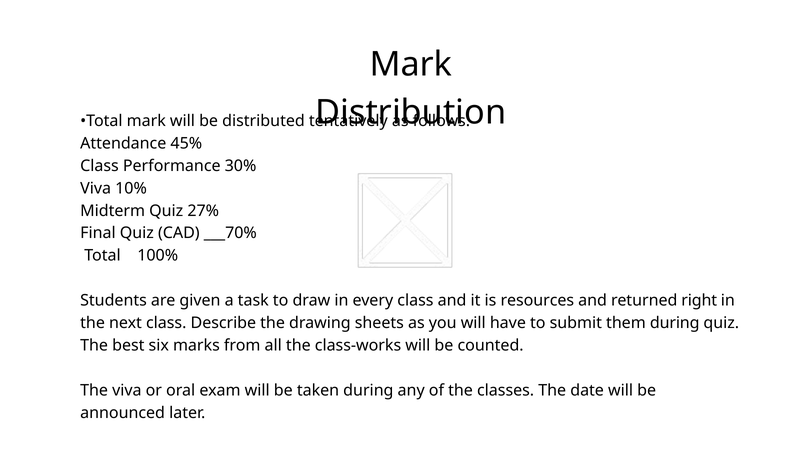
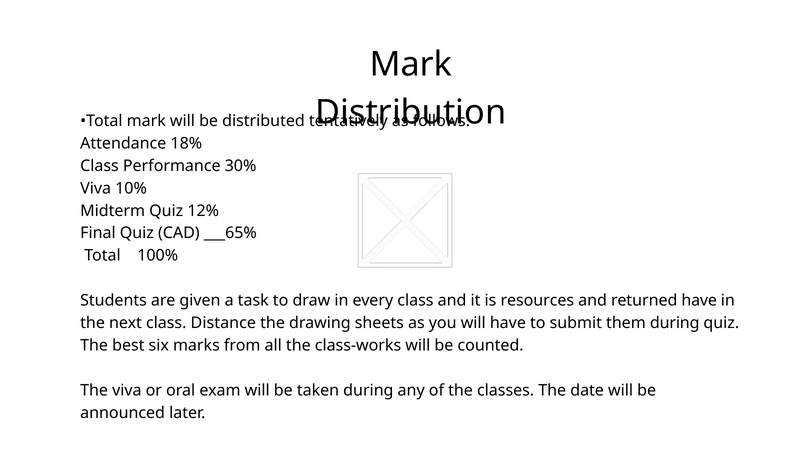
45%: 45% -> 18% (186, 143)
27%: 27% -> 12% (203, 211)
___70%: ___70% -> ___65% (230, 233)
returned right: right -> have (699, 301)
Describe: Describe -> Distance (223, 323)
